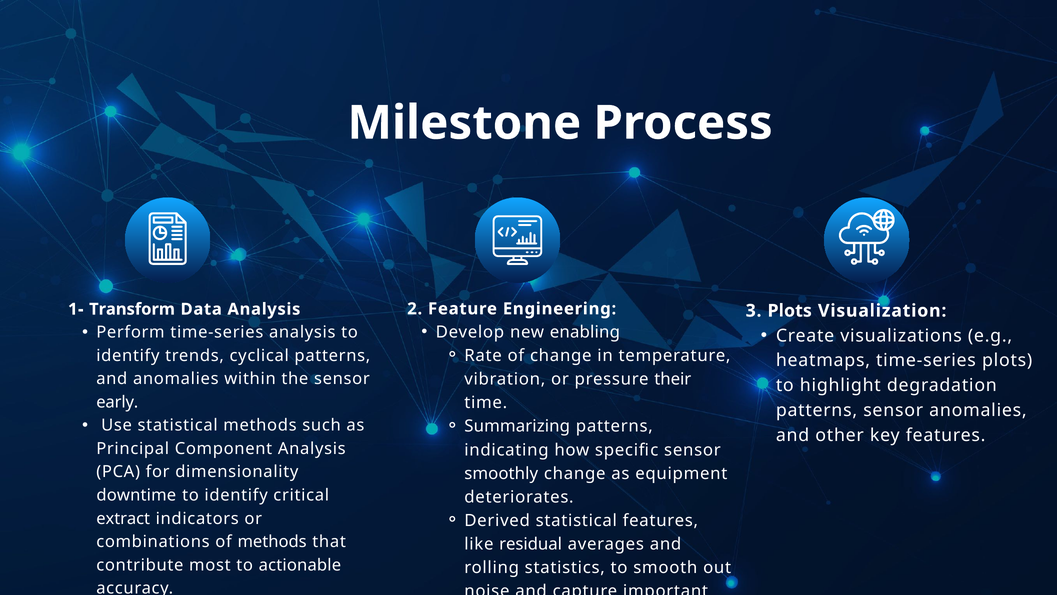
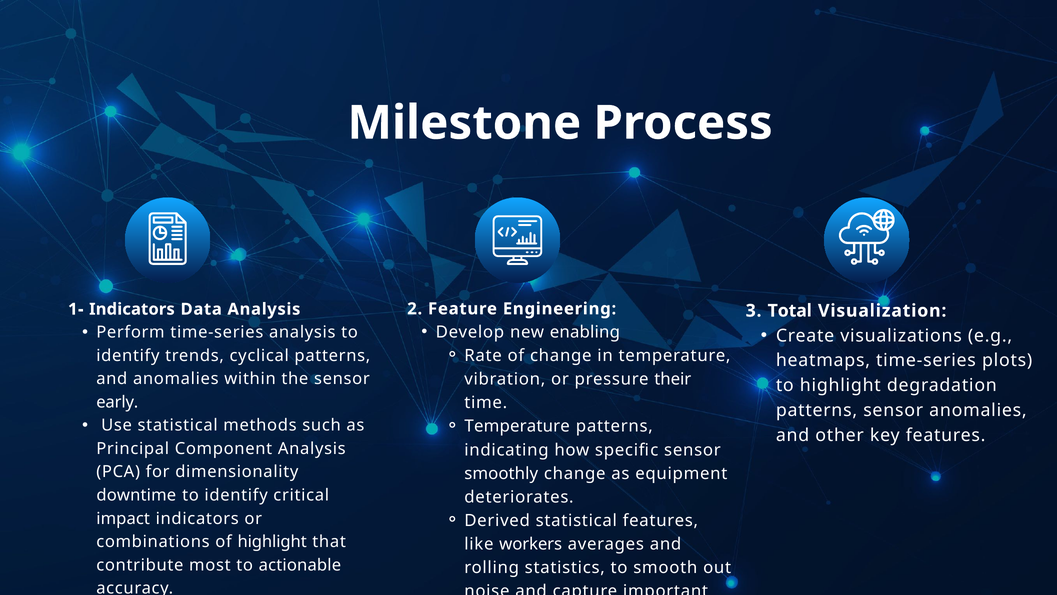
1- Transform: Transform -> Indicators (132, 309)
3 Plots: Plots -> Total (790, 311)
Summarizing: Summarizing -> Temperature (517, 426)
extract: extract -> impact (123, 518)
of methods: methods -> highlight (272, 541)
residual: residual -> workers (531, 544)
